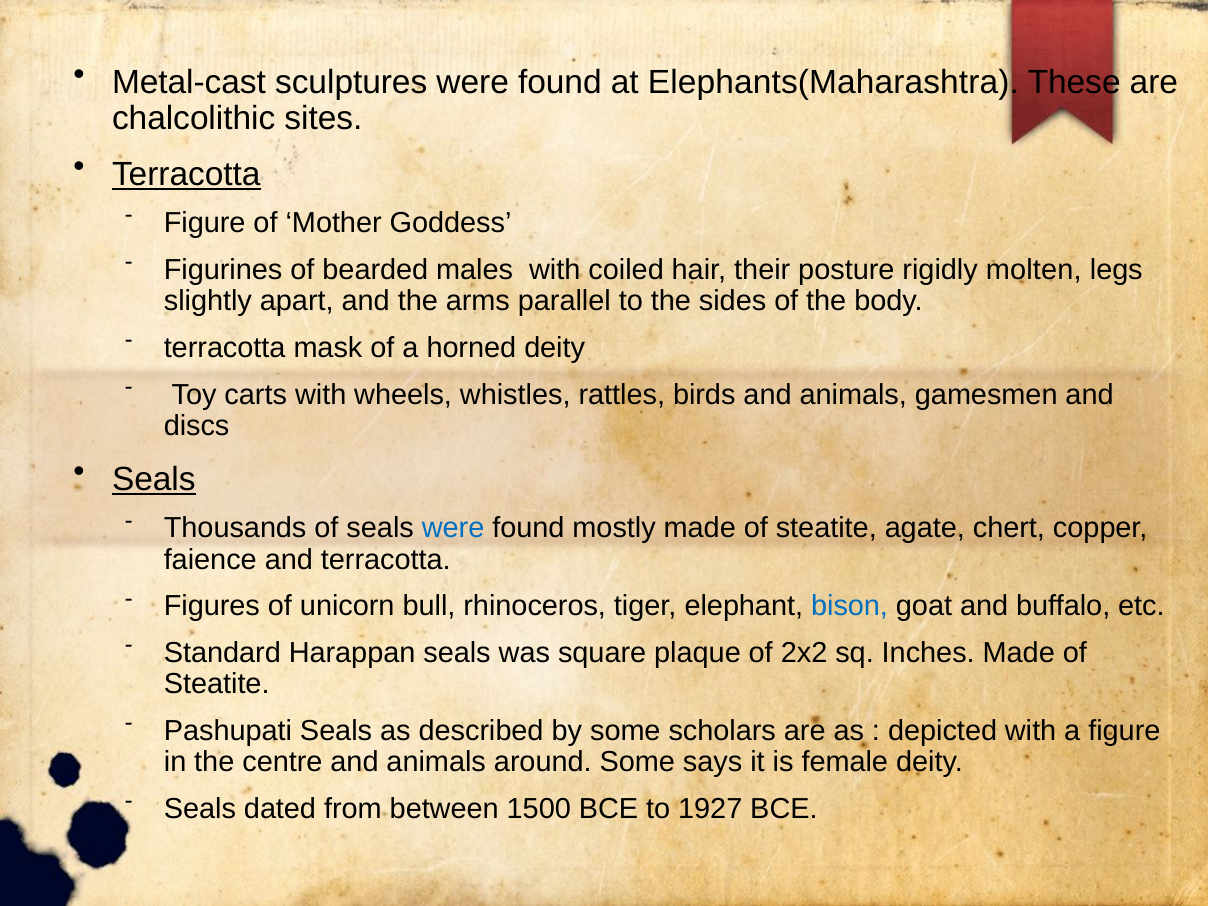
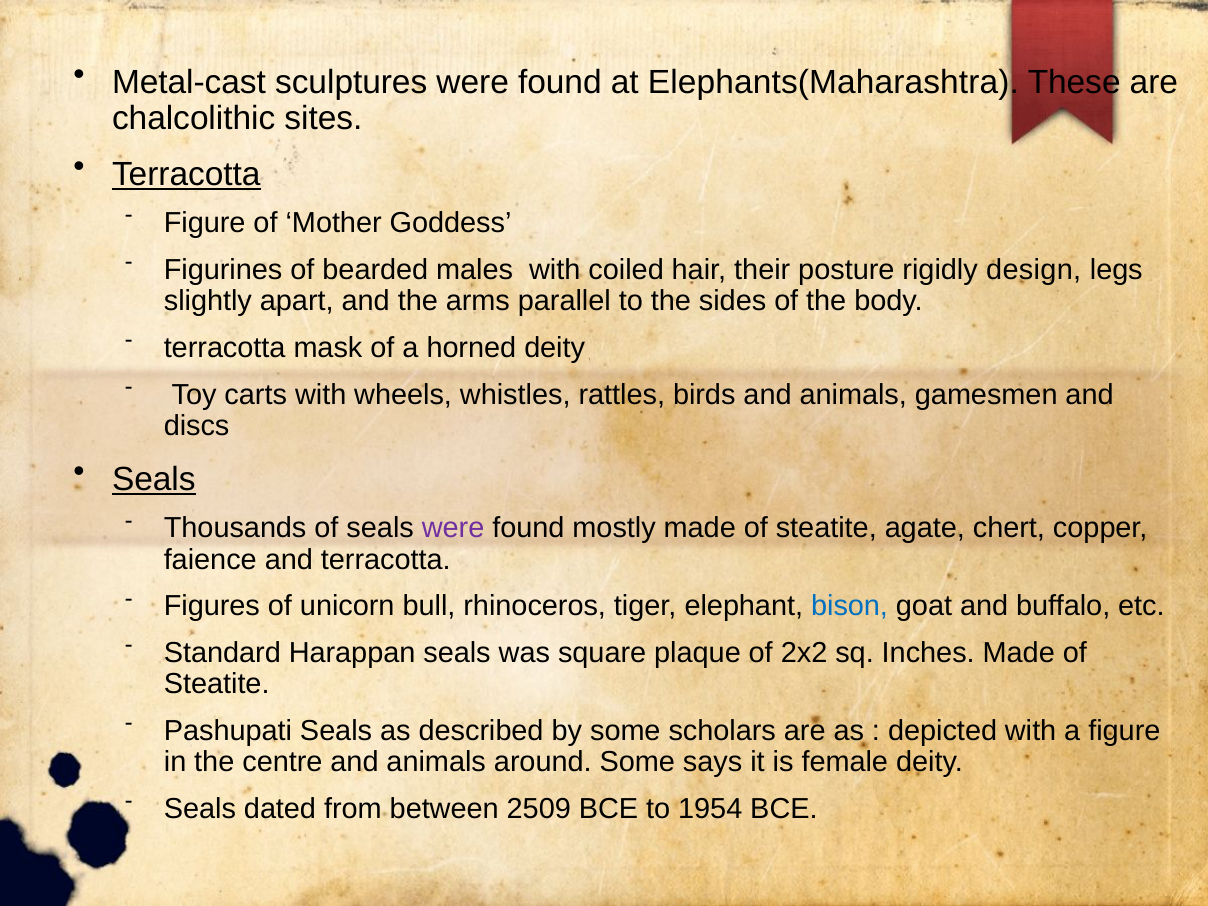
molten: molten -> design (1034, 270)
were colour: blue -> purple (453, 528)
1500: 1500 -> 2509 (539, 809)
1927: 1927 -> 1954 (710, 809)
